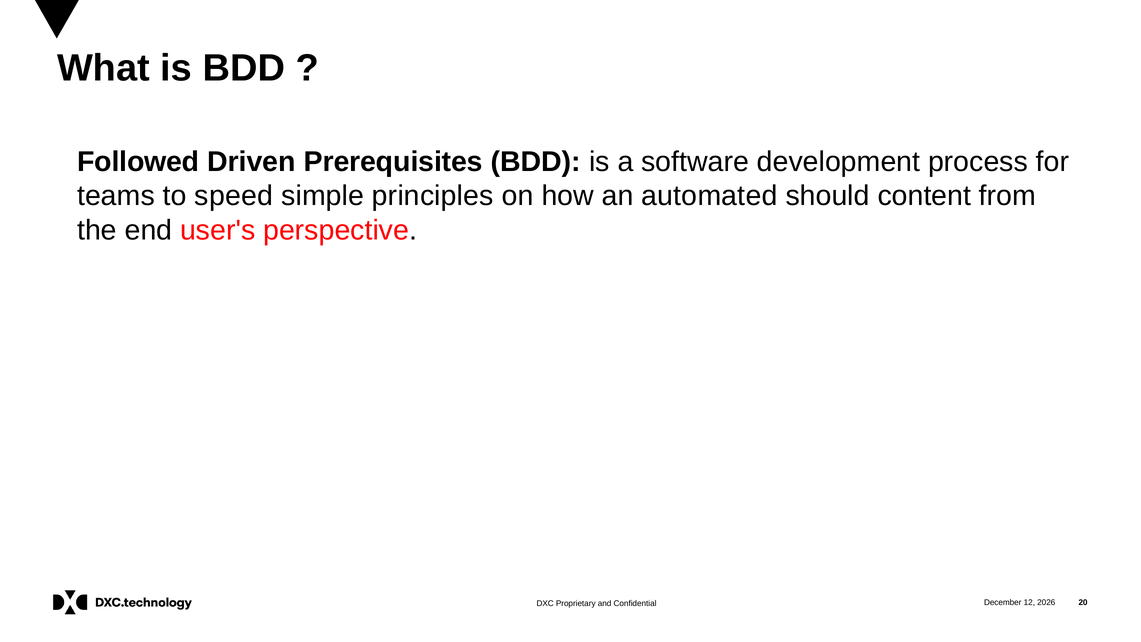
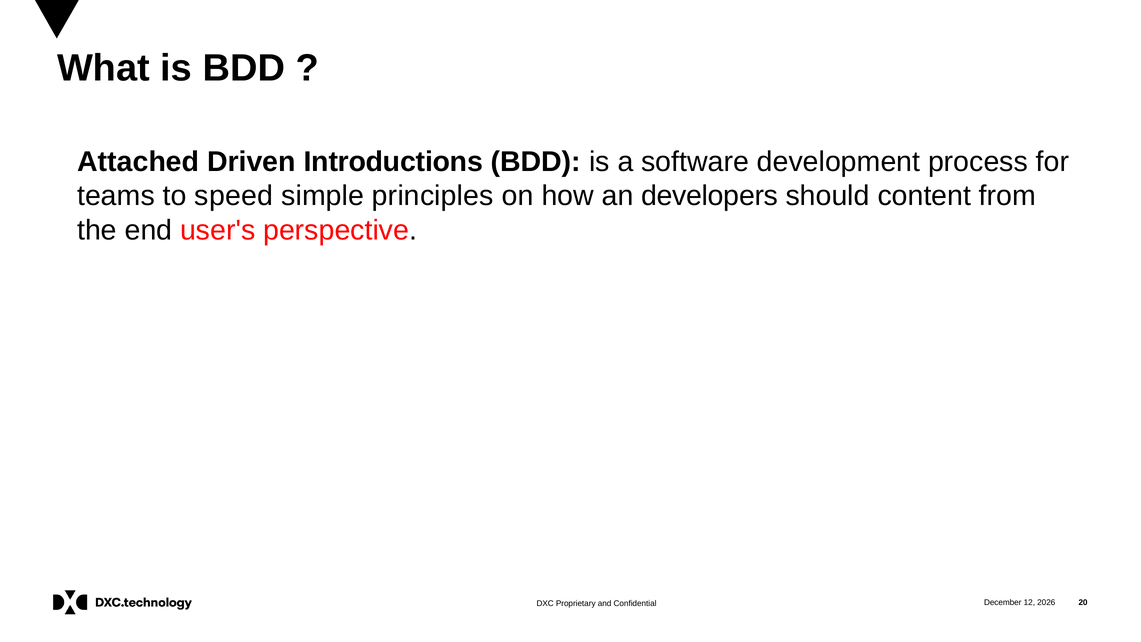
Followed: Followed -> Attached (138, 162)
Prerequisites: Prerequisites -> Introductions (393, 162)
automated: automated -> developers (710, 196)
